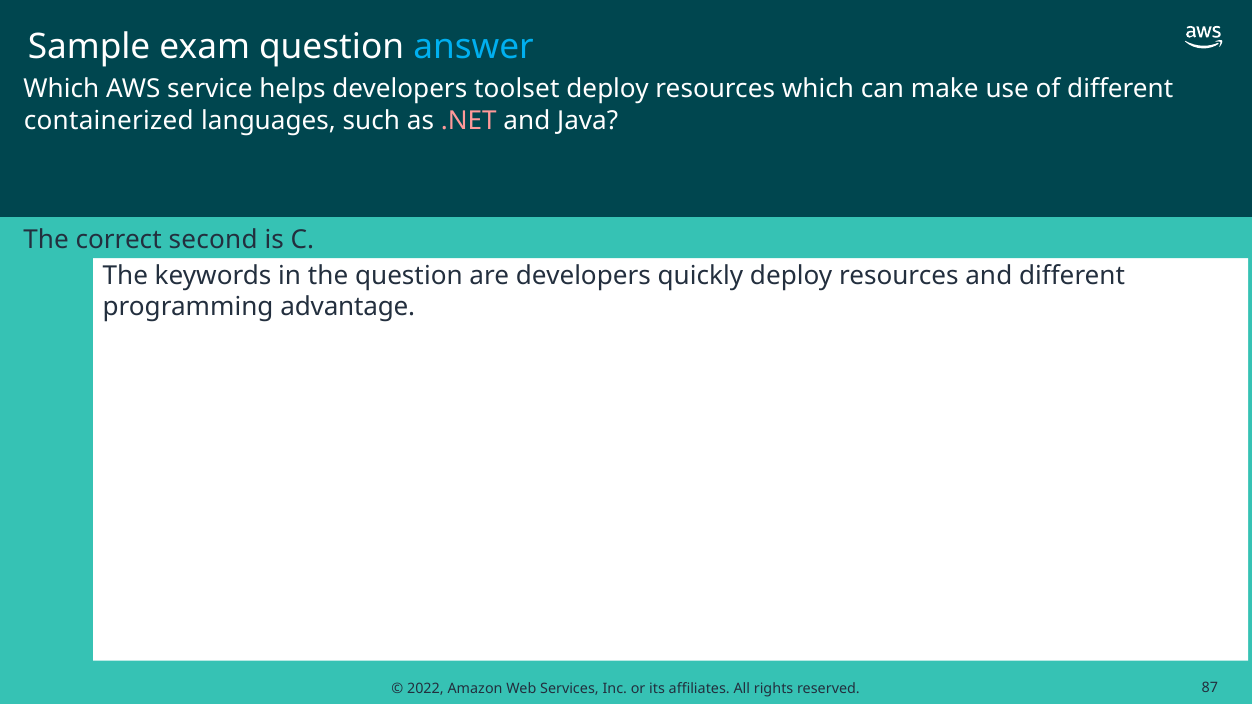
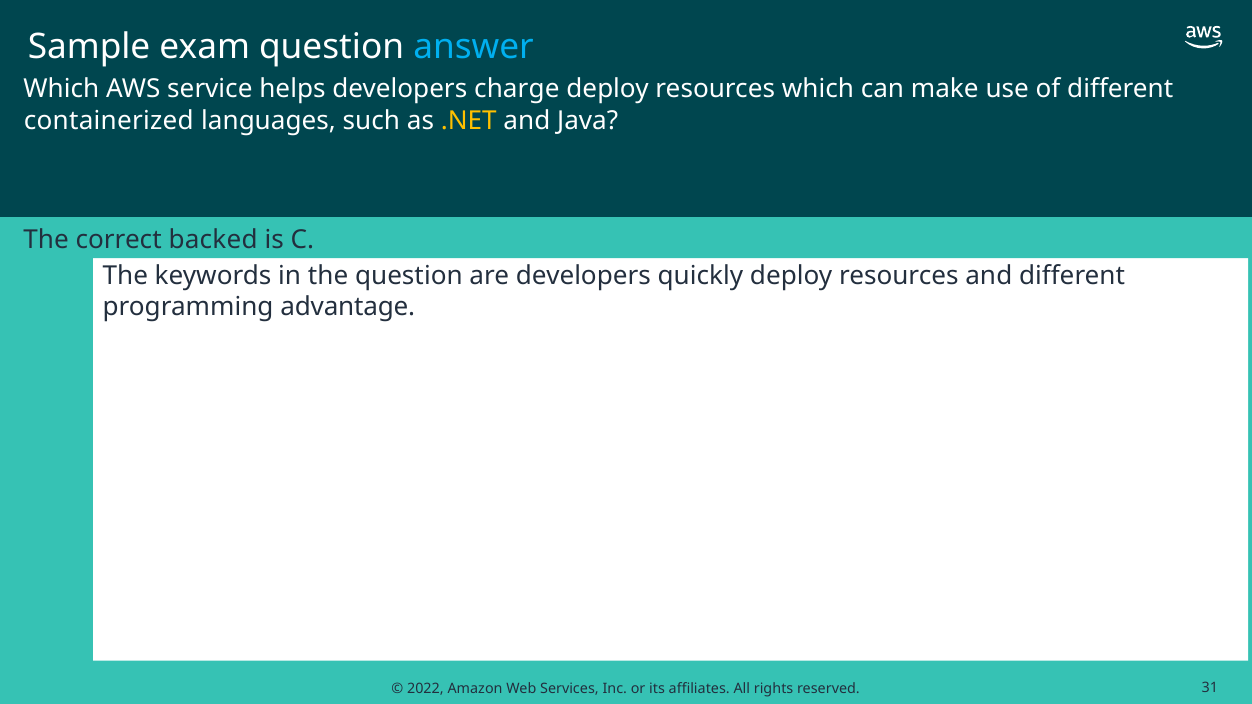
toolset: toolset -> charge (517, 89)
.NET colour: pink -> yellow (469, 120)
second: second -> backed (213, 239)
87: 87 -> 31 (1210, 688)
